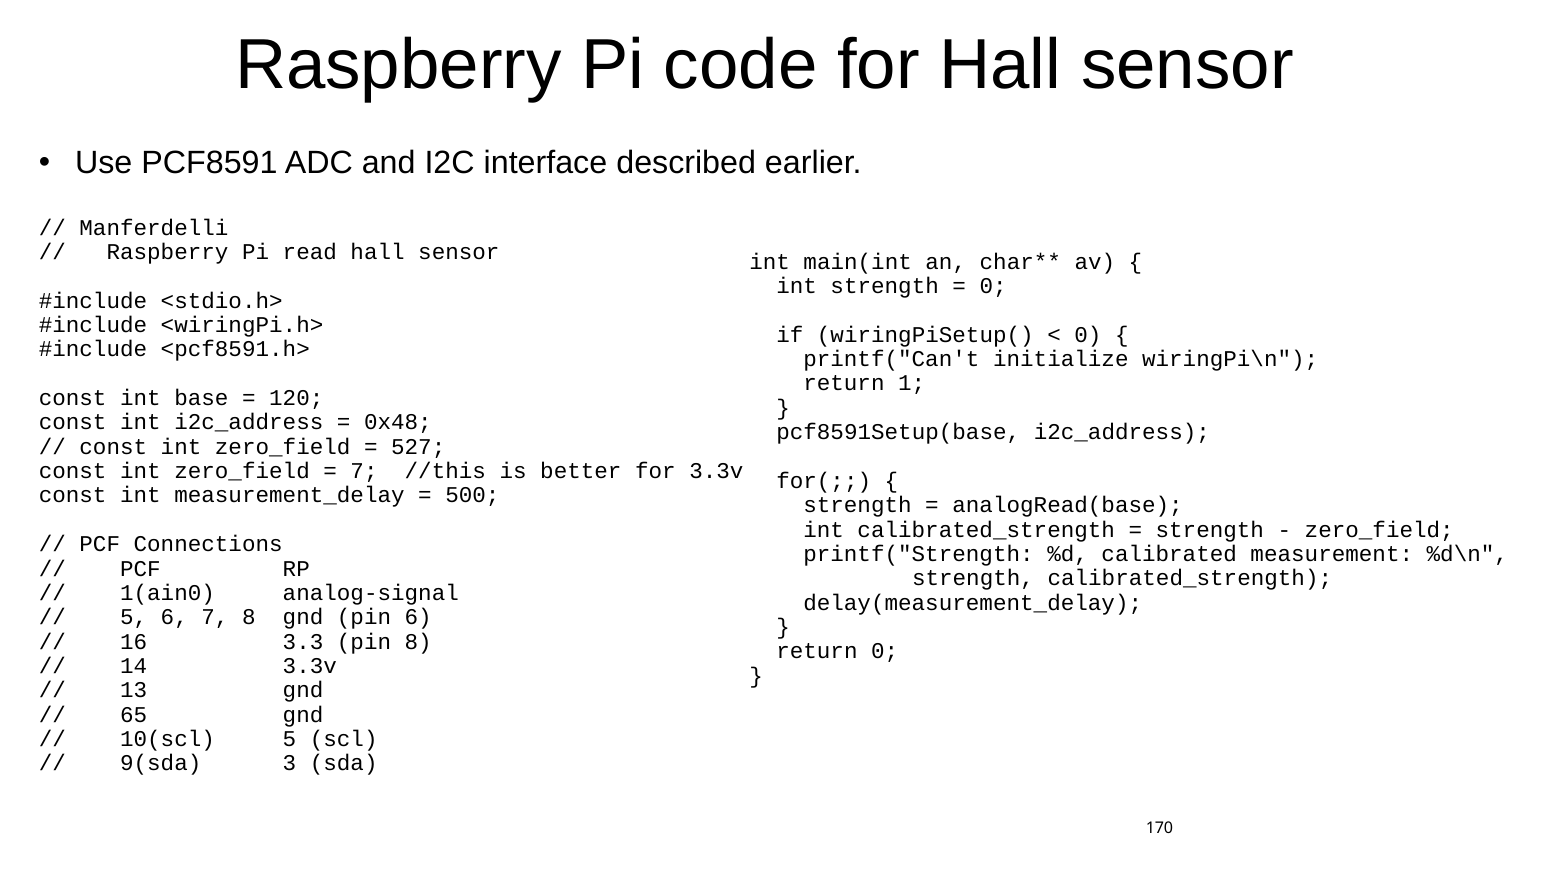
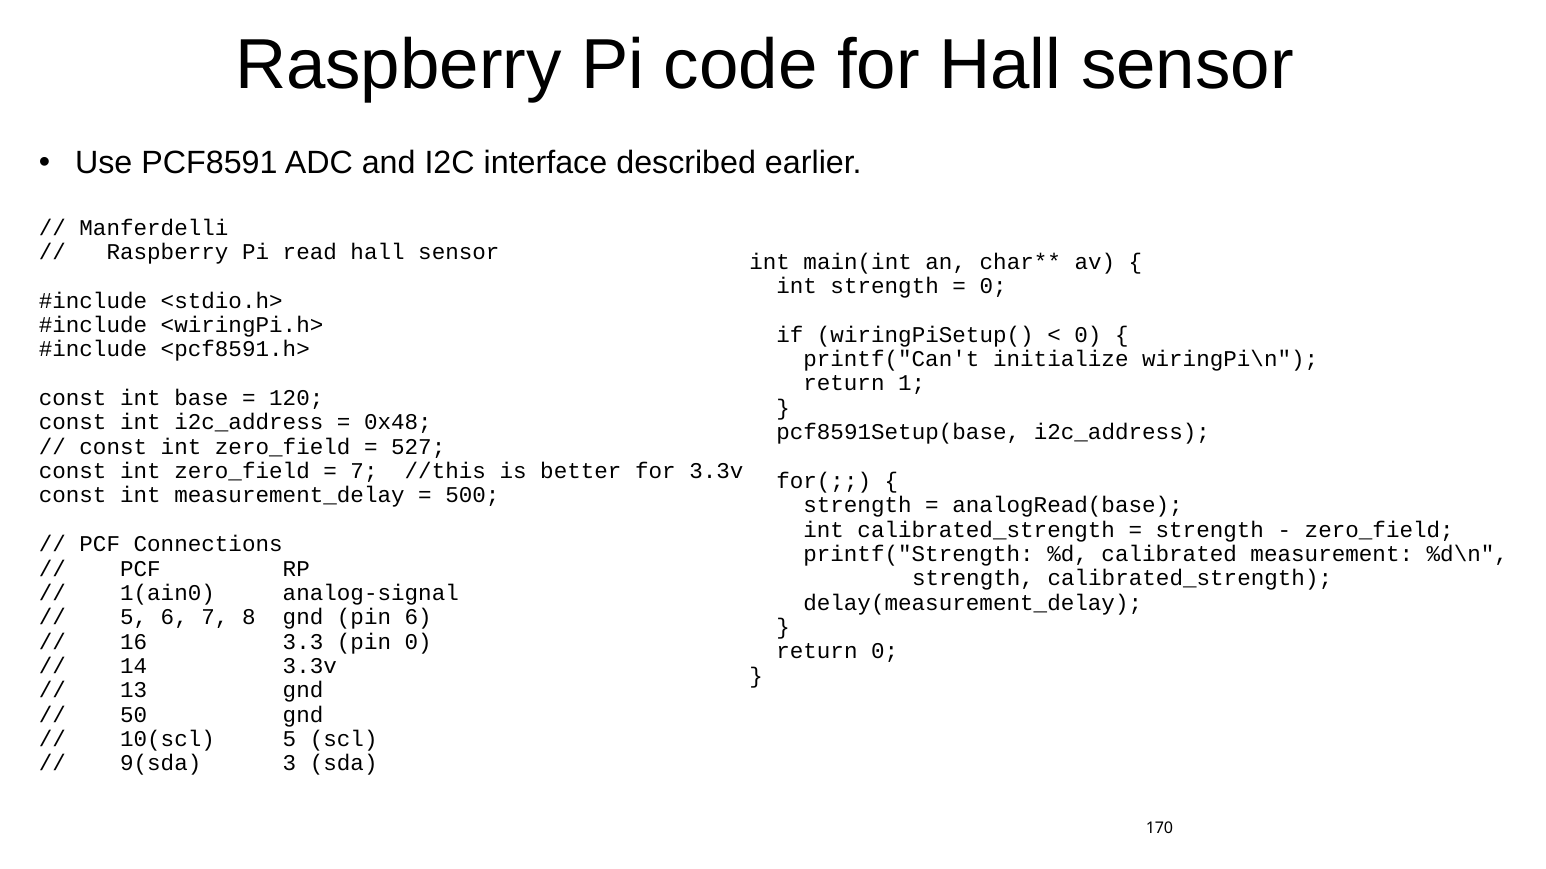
pin 8: 8 -> 0 (418, 642)
65: 65 -> 50 (134, 715)
